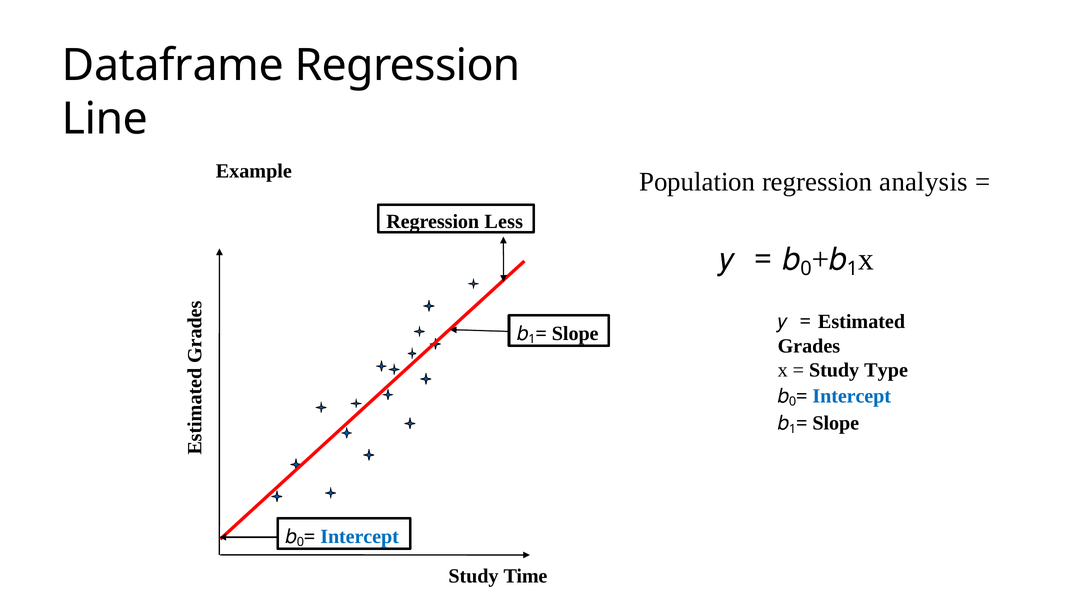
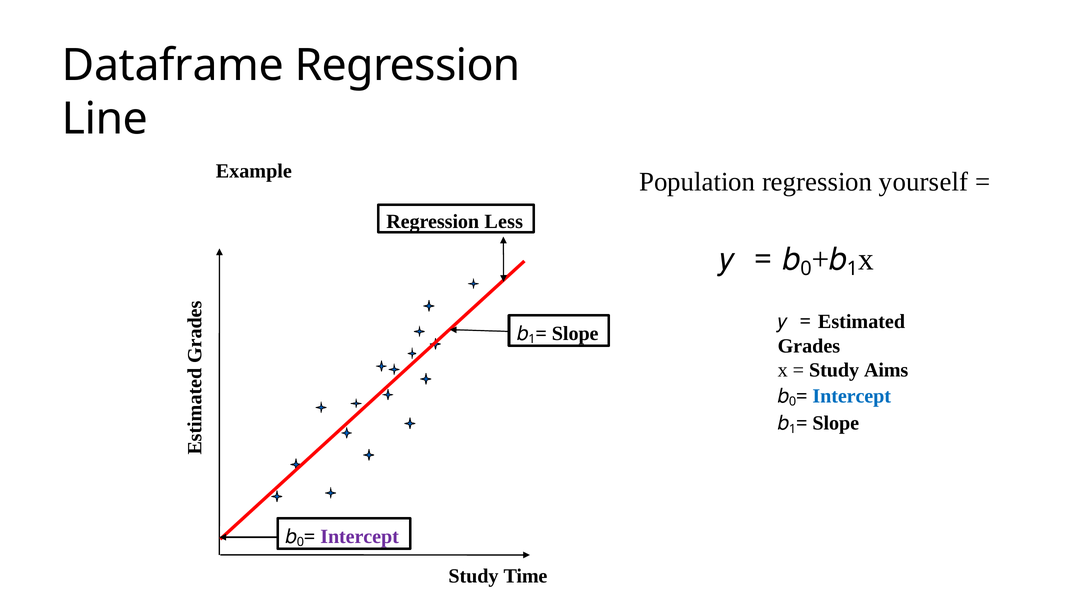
analysis: analysis -> yourself (924, 182)
Type: Type -> Aims (886, 370)
Intercept colour: blue -> purple (360, 537)
